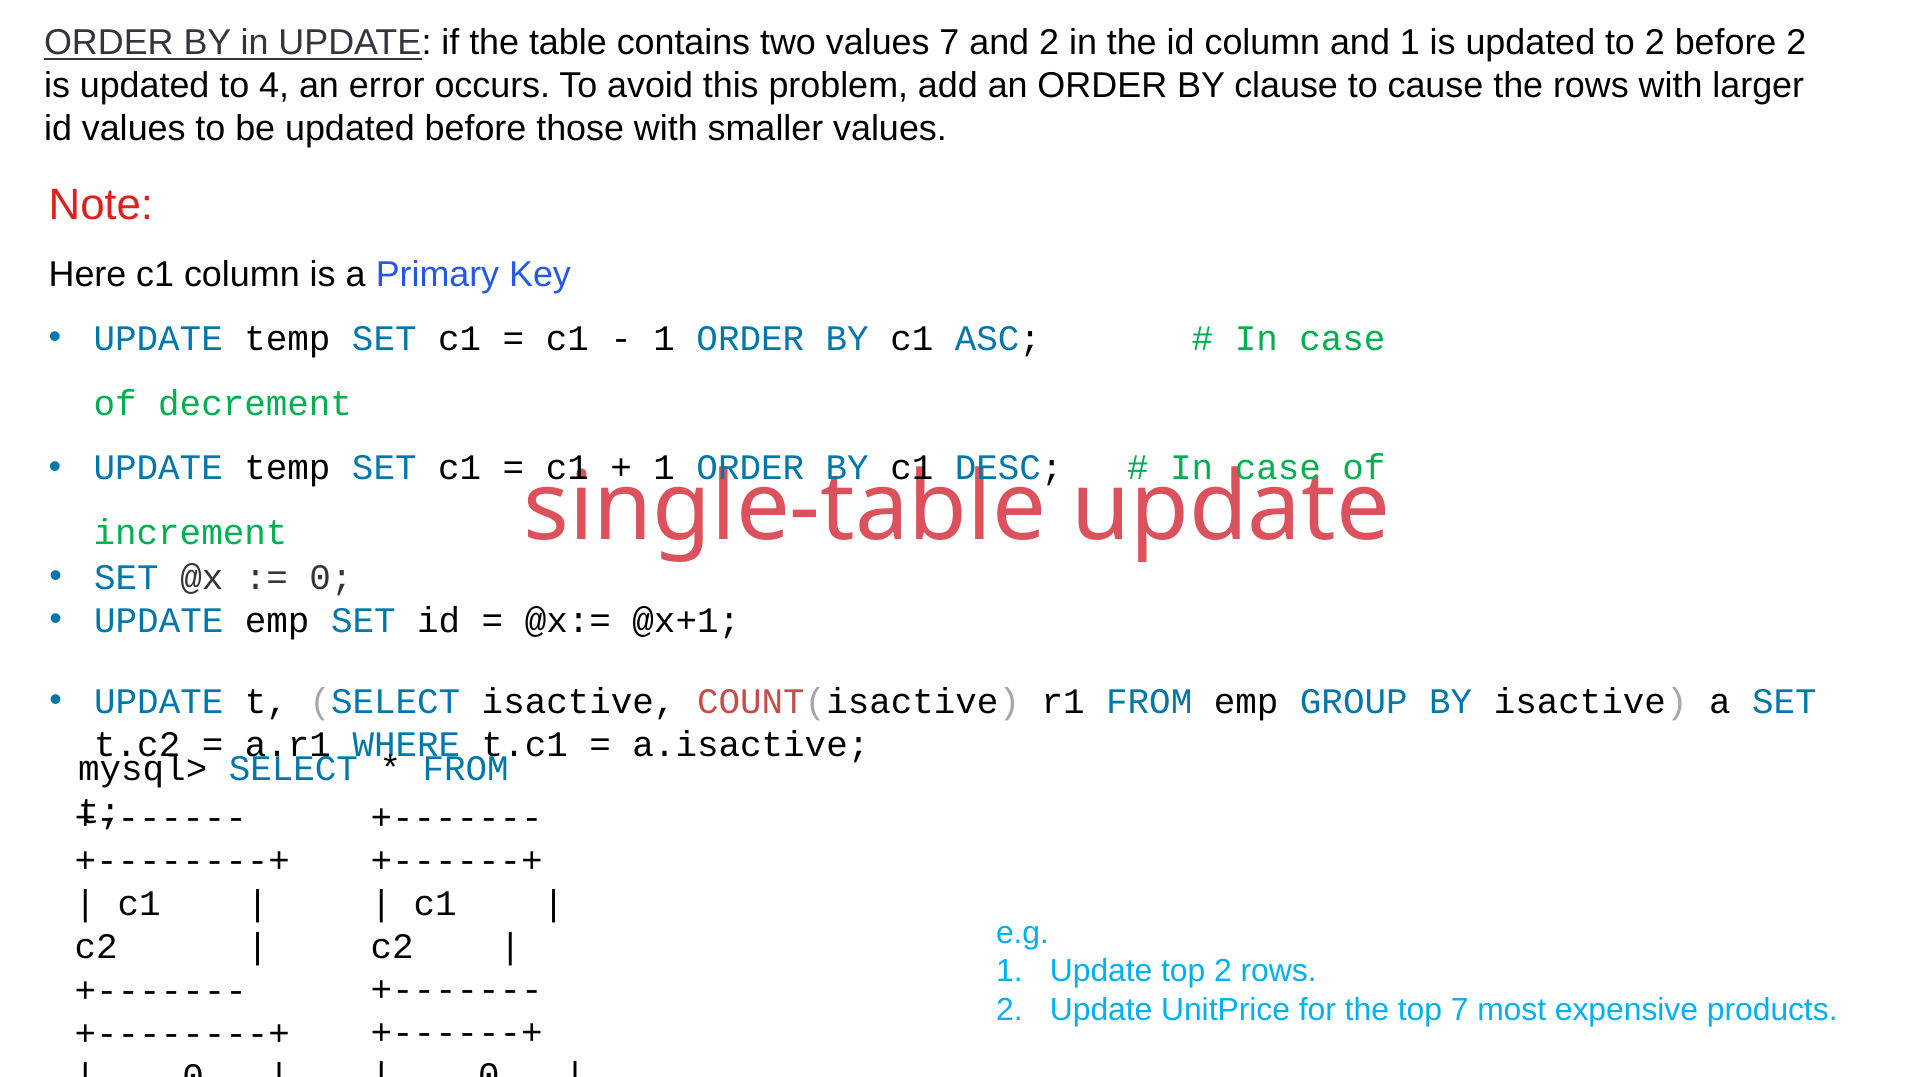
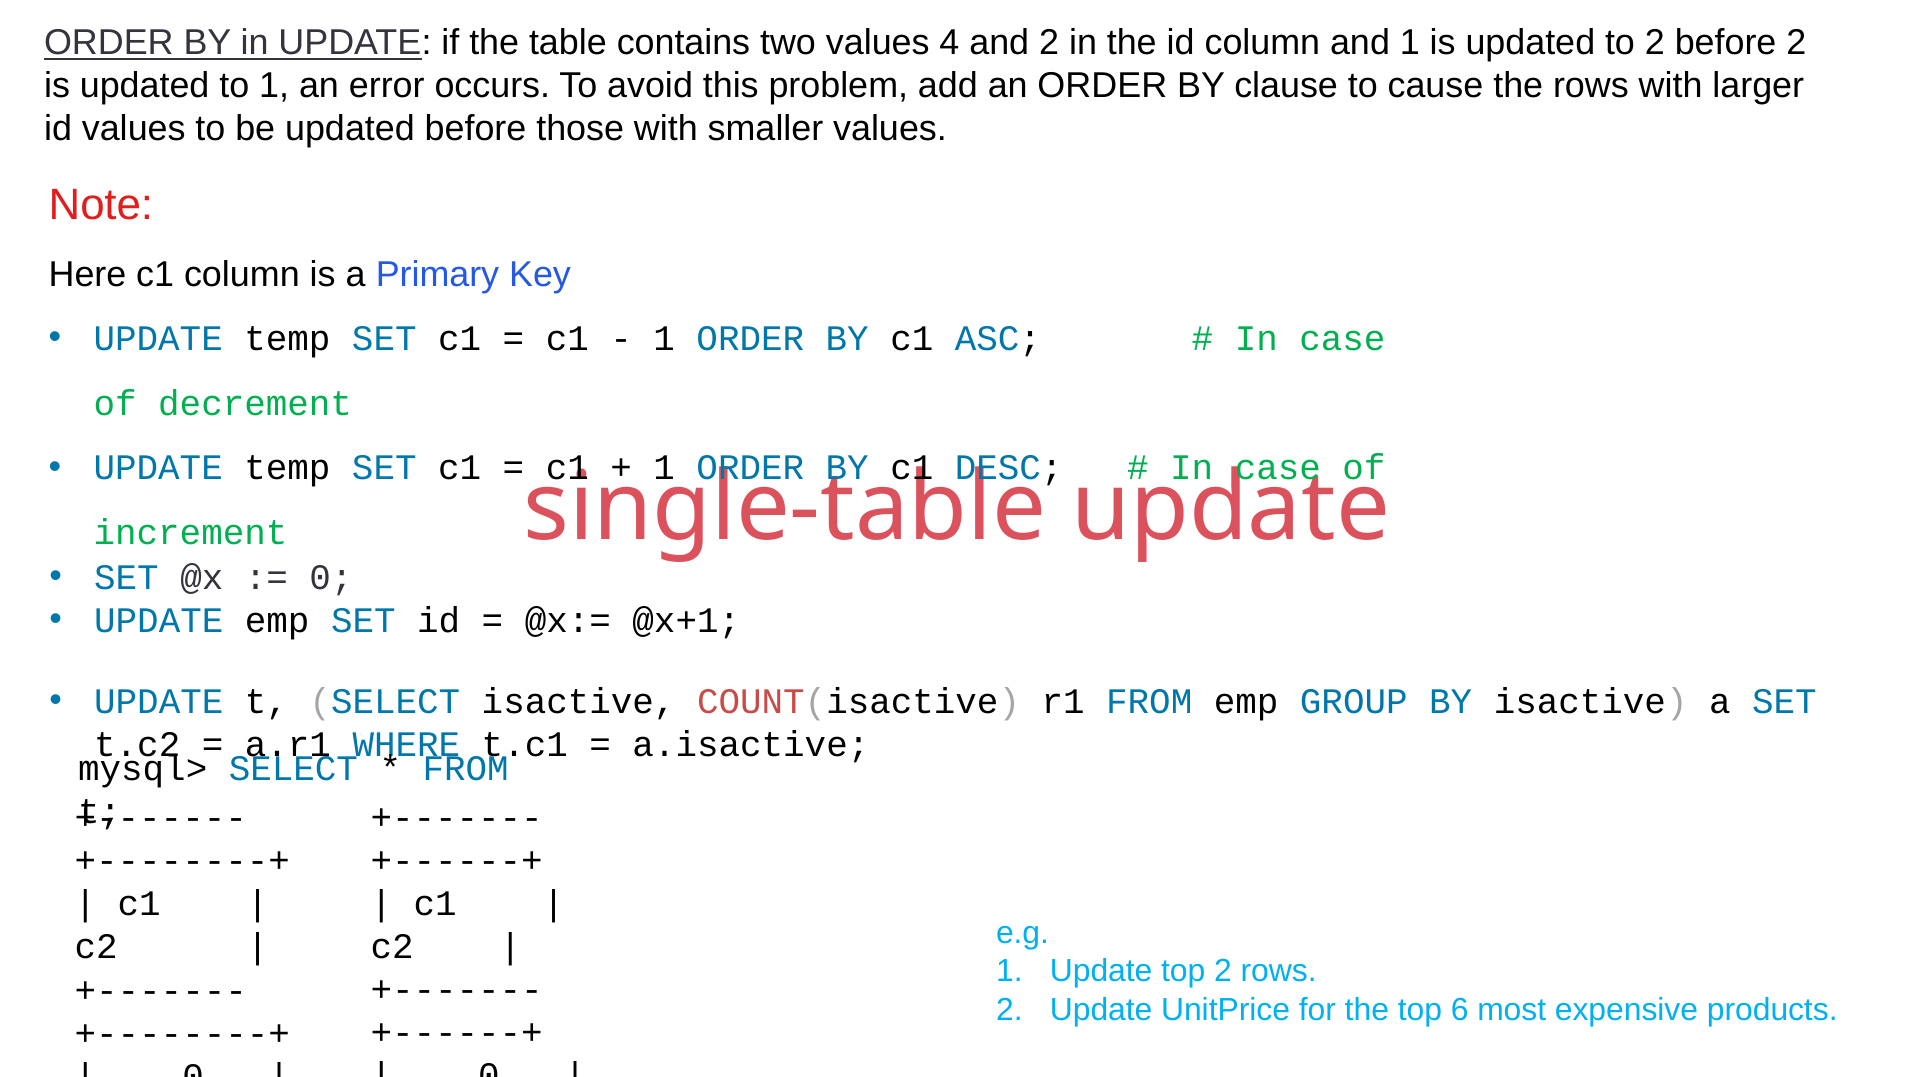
values 7: 7 -> 4 (949, 43)
to 4: 4 -> 1 (274, 86)
top 7: 7 -> 6 (1460, 1009)
